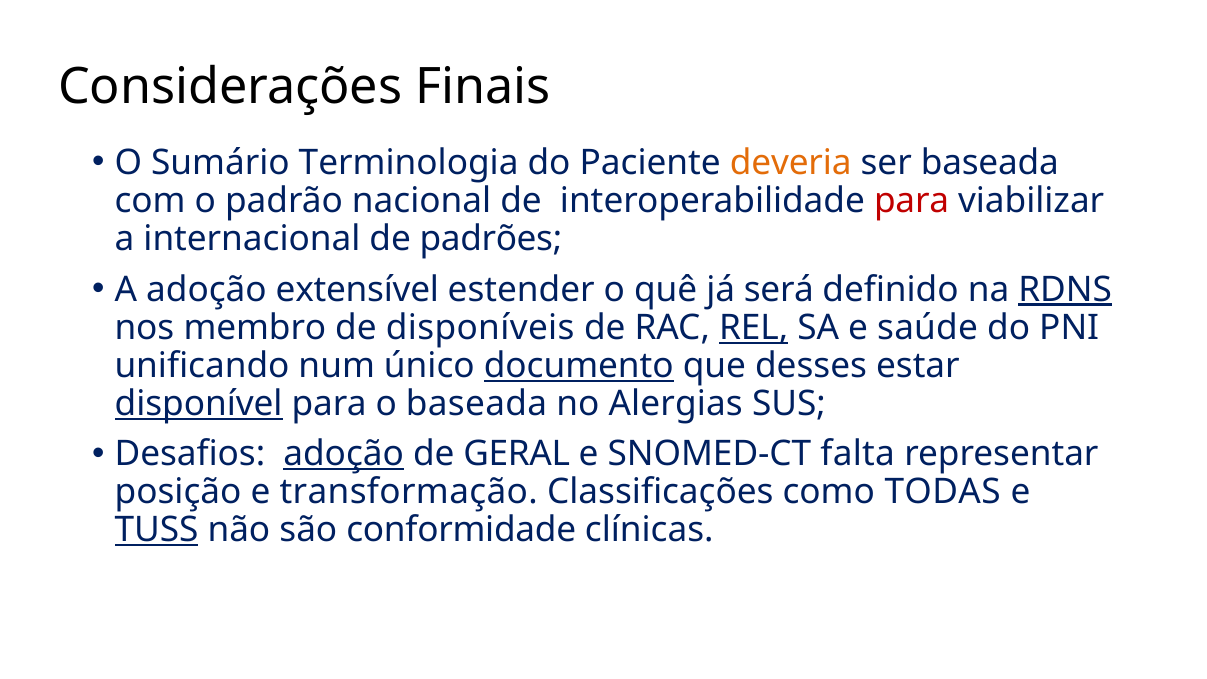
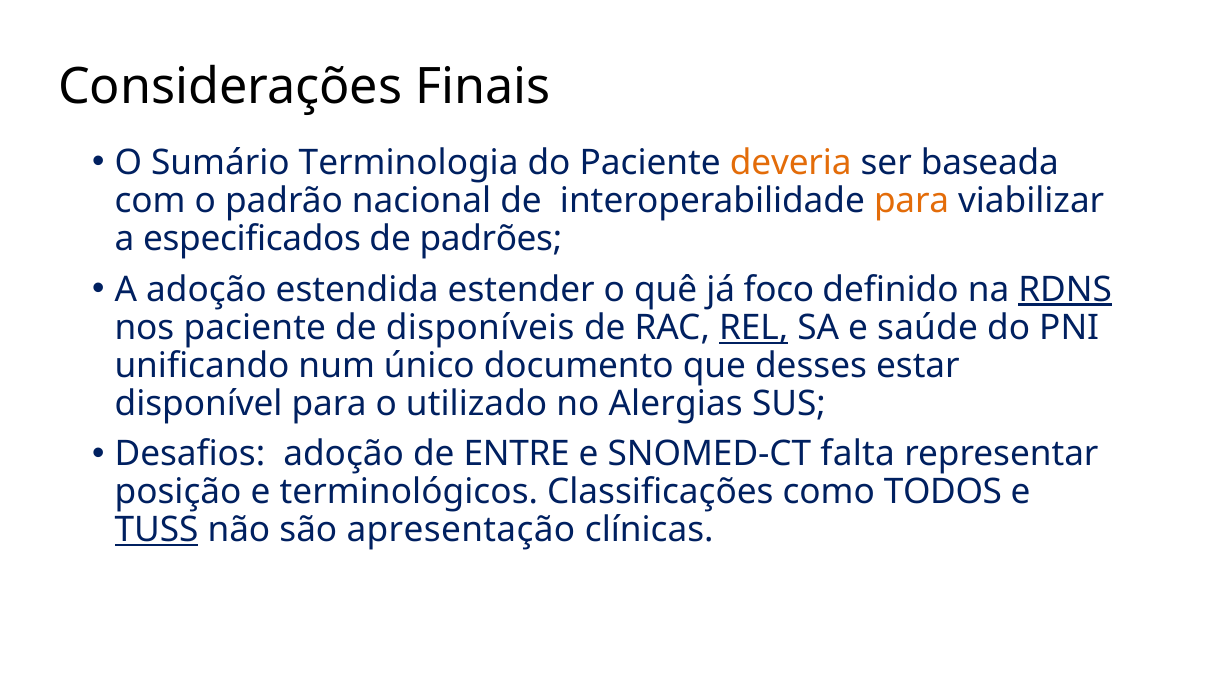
para colour: red -> orange (912, 201)
internacional: internacional -> especificados (252, 239)
extensível: extensível -> estendida (357, 289)
será: será -> foco (779, 289)
nos membro: membro -> paciente (255, 327)
documento underline: present -> none (579, 365)
disponível underline: present -> none (199, 403)
o baseada: baseada -> utilizado (477, 403)
adoção underline: present -> none (344, 454)
GERAL: GERAL -> ENTRE (517, 454)
transformação: transformação -> terminológicos (409, 492)
TODAS: TODAS -> TODOS (943, 492)
conformidade: conformidade -> apresentação (461, 530)
